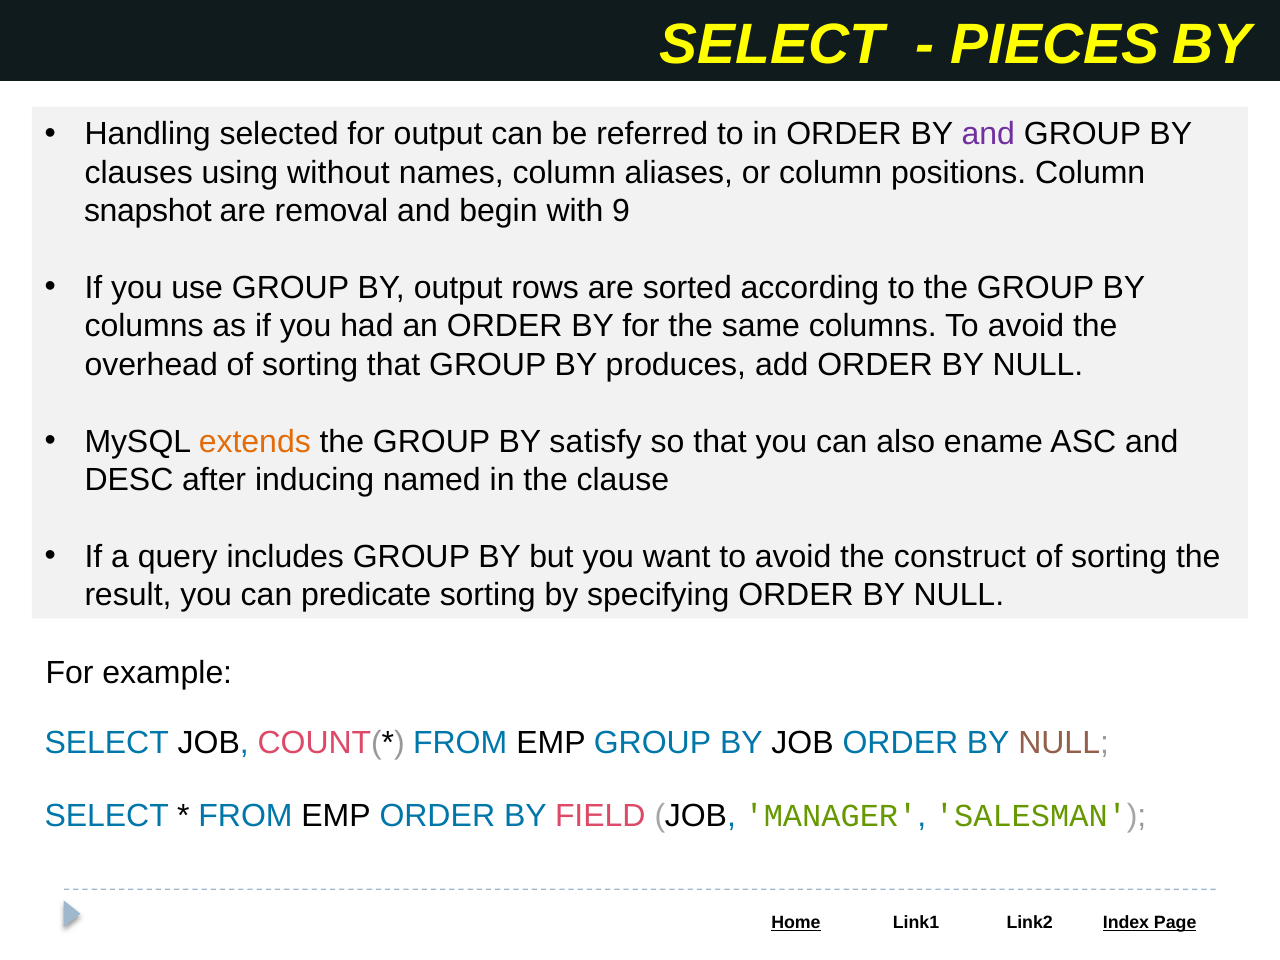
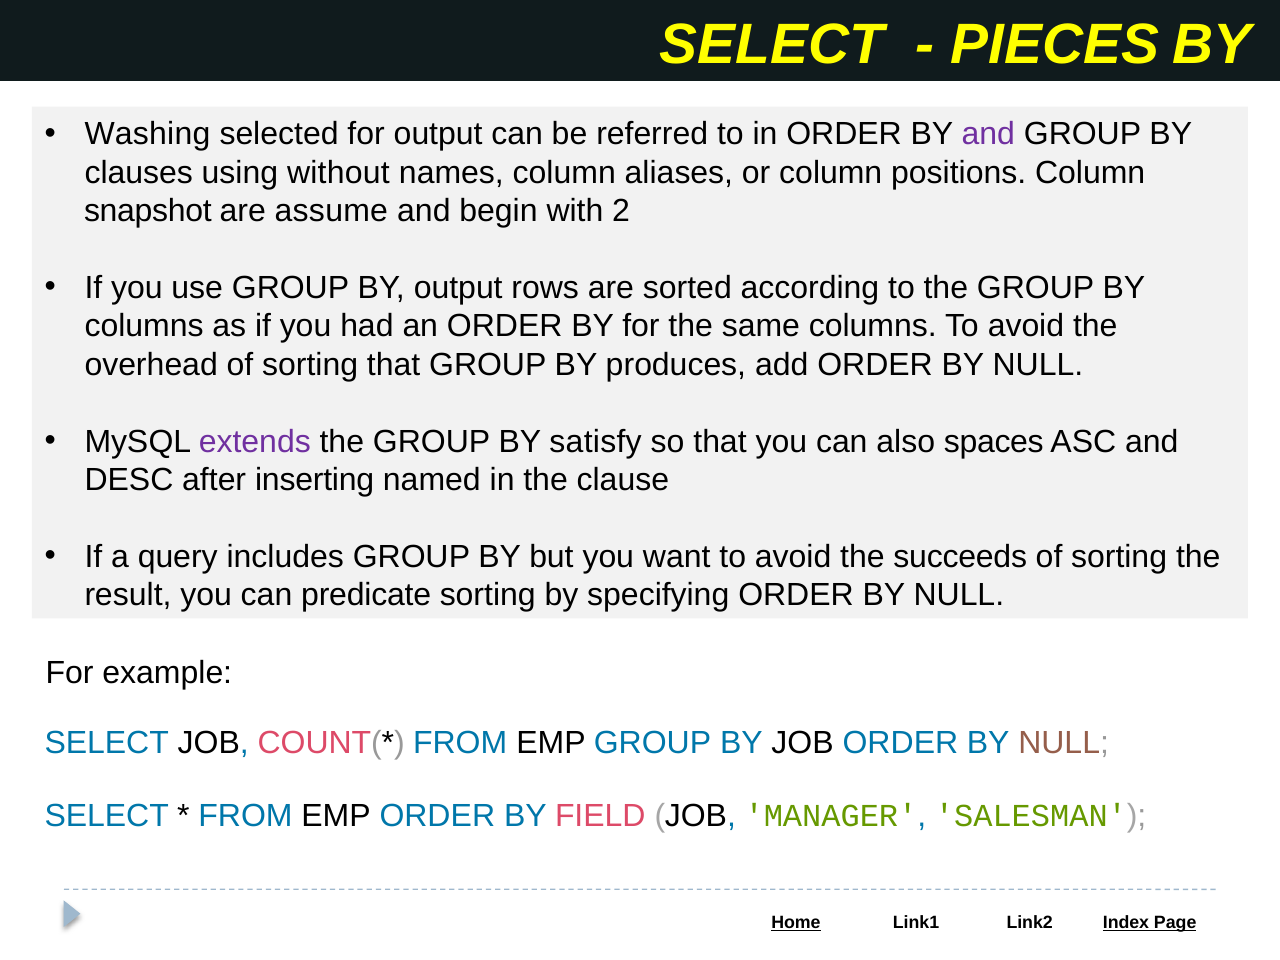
Handling: Handling -> Washing (147, 134)
removal: removal -> assume (331, 211)
9: 9 -> 2 (621, 211)
extends colour: orange -> purple (255, 442)
ename: ename -> spaces (994, 442)
inducing: inducing -> inserting (315, 480)
construct: construct -> succeeds (960, 557)
